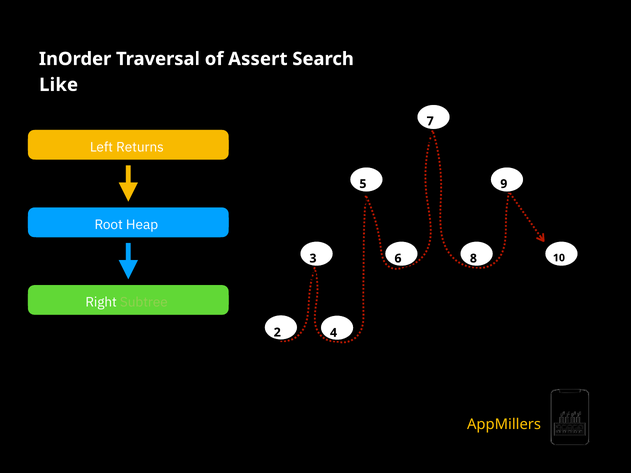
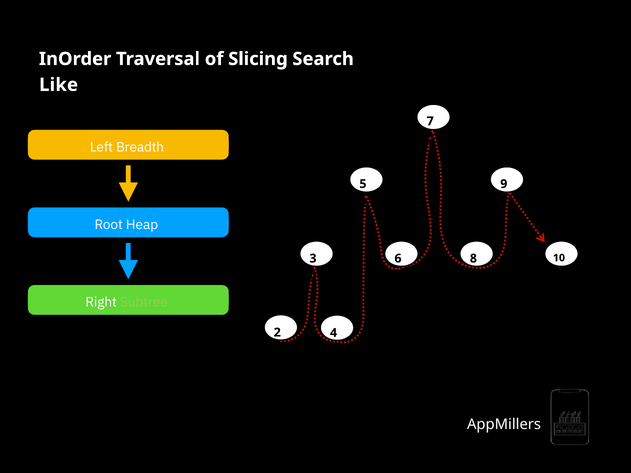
Assert: Assert -> Slicing (258, 59)
Returns: Returns -> Breadth (140, 147)
AppMillers colour: yellow -> white (504, 425)
